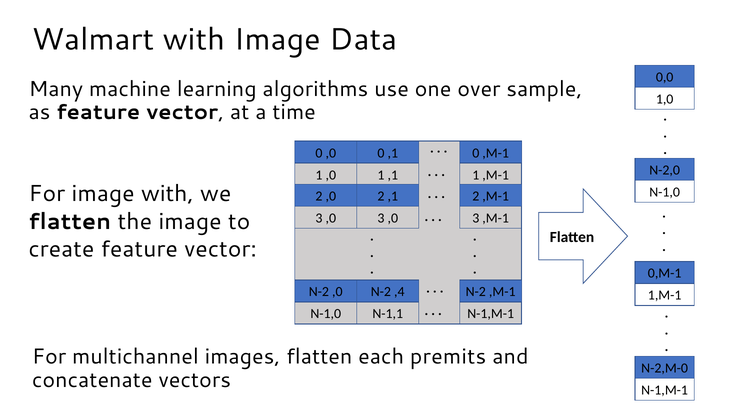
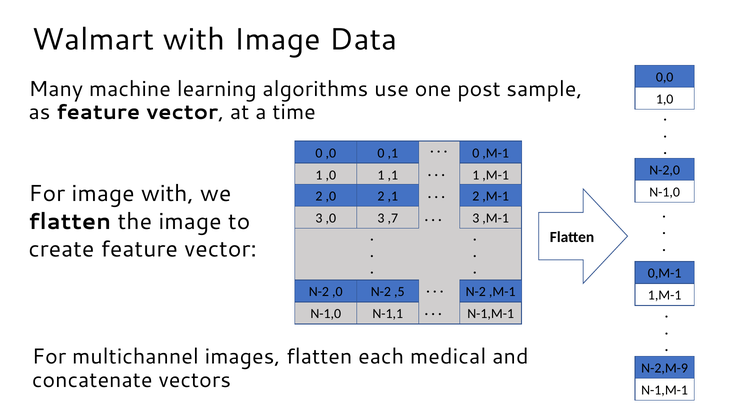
over: over -> post (479, 89)
,0: ,0 -> ,7 (393, 218)
,4: ,4 -> ,5 (399, 292)
premits: premits -> medical (448, 357)
N-2,M-0: N-2,M-0 -> N-2,M-9 (665, 368)
